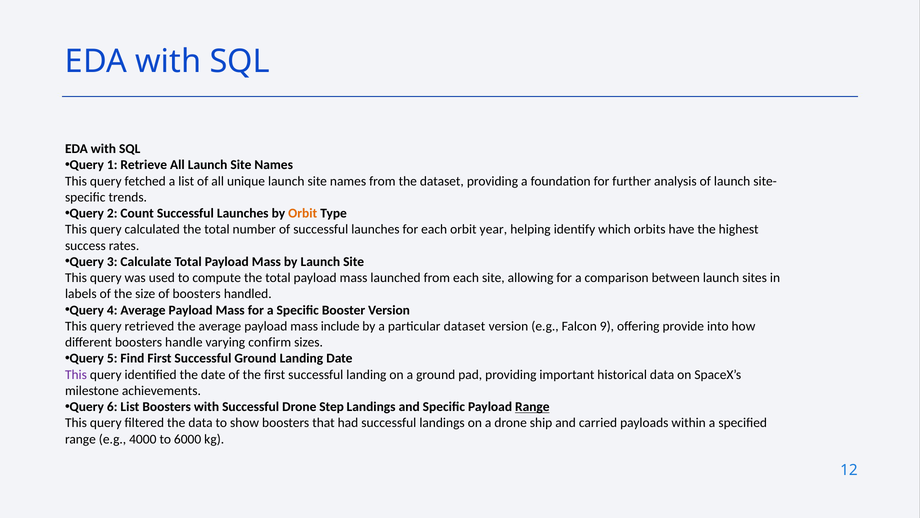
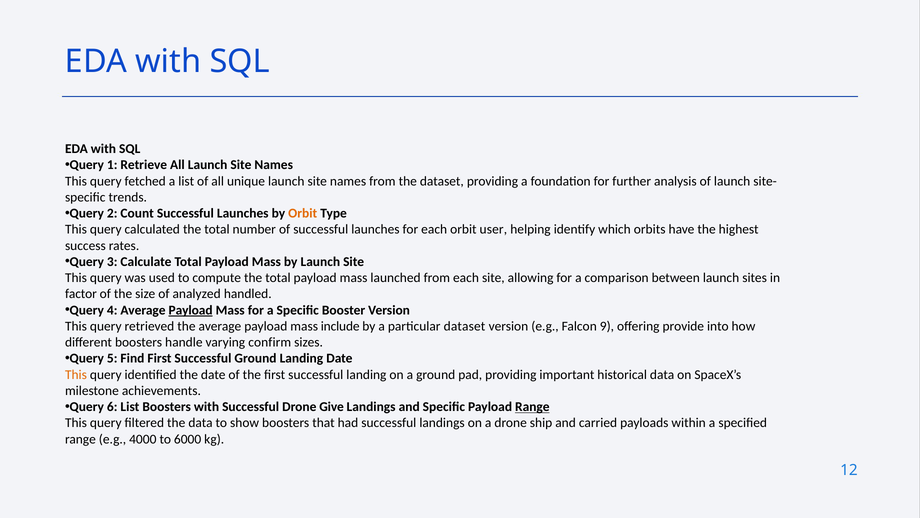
year: year -> user (493, 229)
labels: labels -> factor (81, 294)
of boosters: boosters -> analyzed (197, 294)
Payload underline: none -> present (191, 310)
This colour: purple -> orange (76, 374)
Step: Step -> Give (332, 406)
